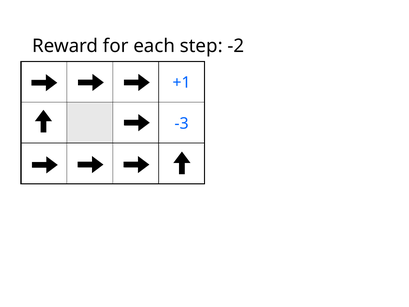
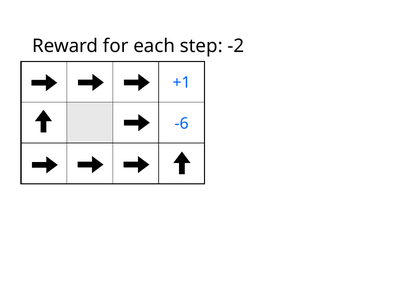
-3: -3 -> -6 (182, 123)
